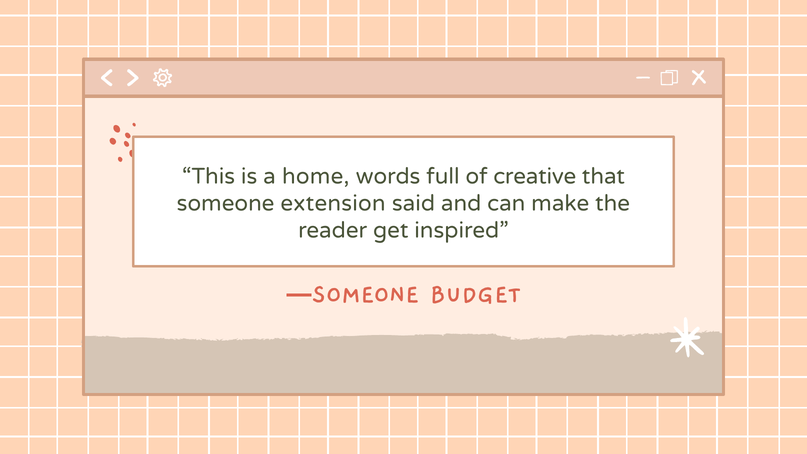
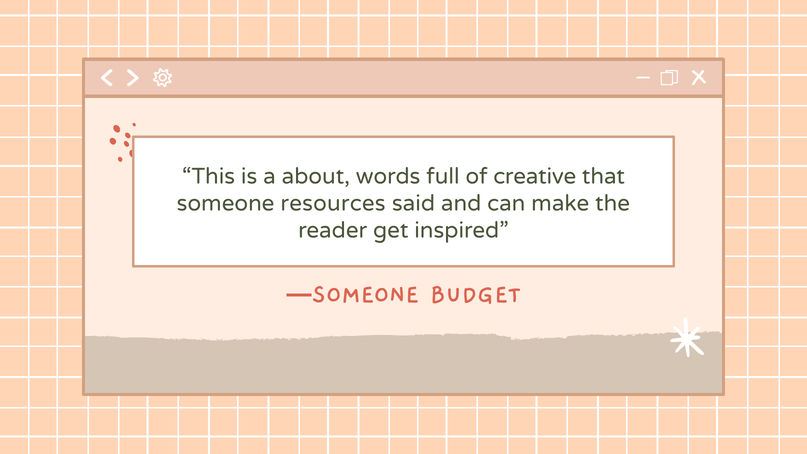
home: home -> about (316, 176)
extension: extension -> resources (333, 203)
